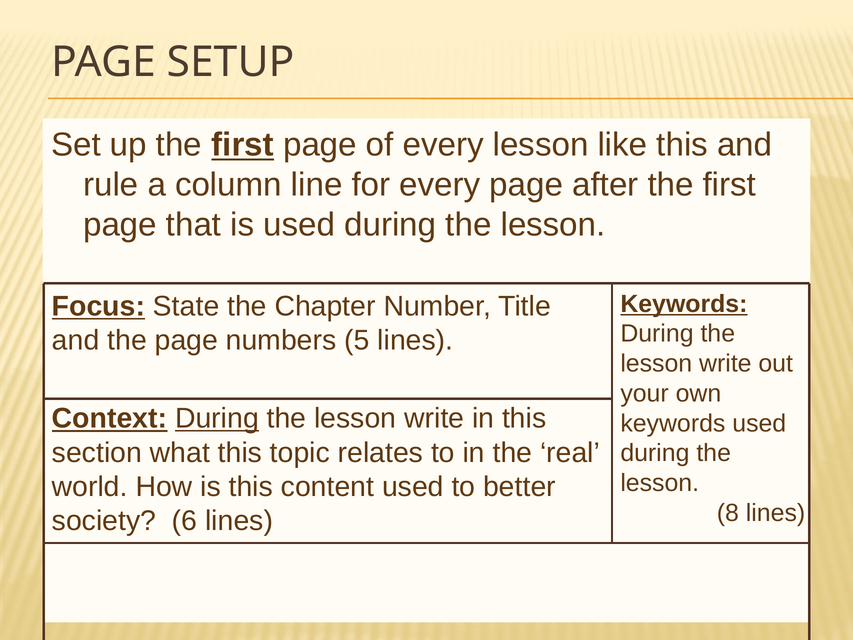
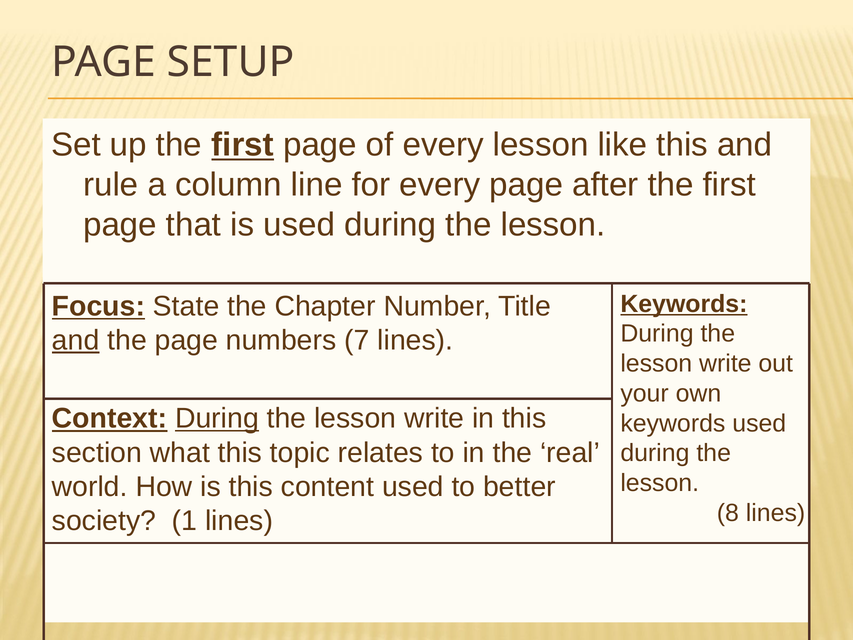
and underline: none -> present (76, 340)
5: 5 -> 7 (357, 340)
6: 6 -> 1 (185, 521)
